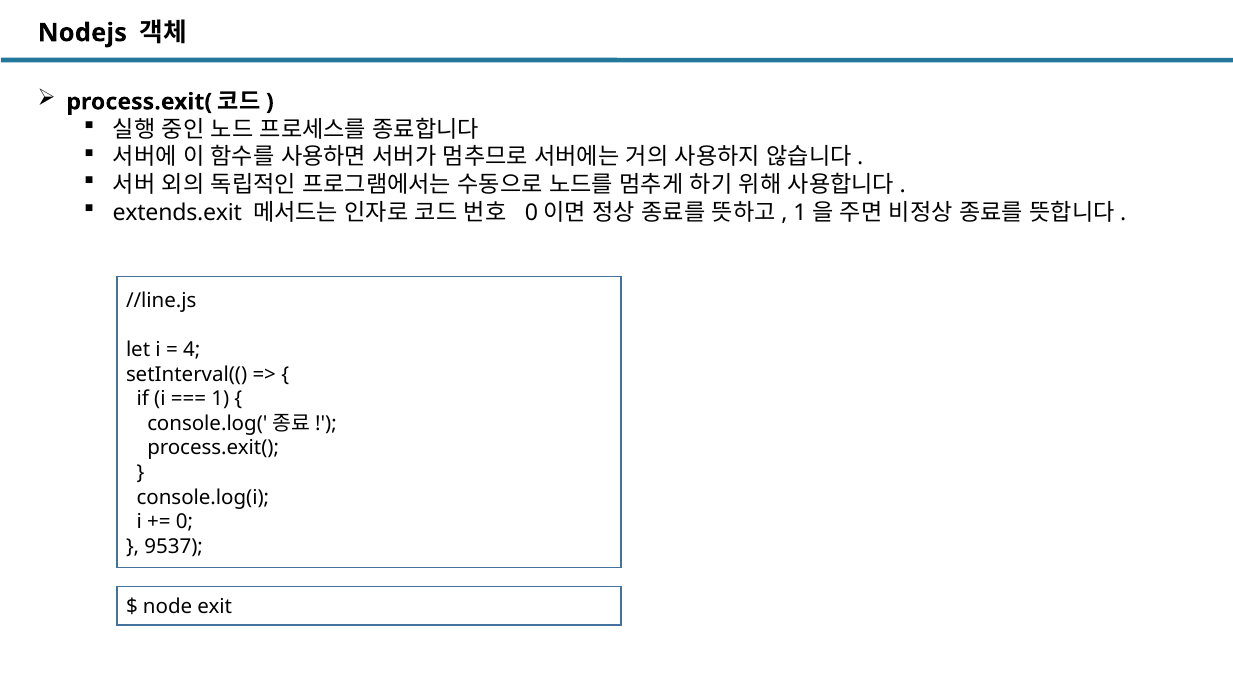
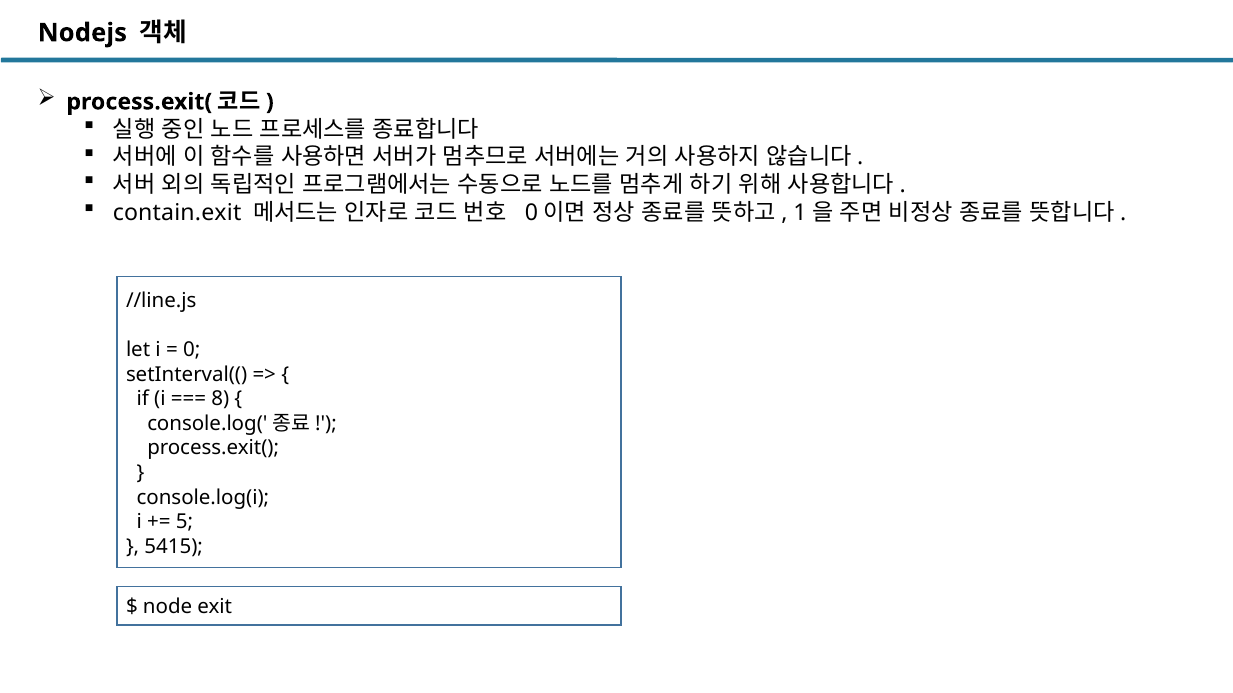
extends.exit: extends.exit -> contain.exit (177, 213)
4: 4 -> 0 (192, 350)
1: 1 -> 8 (220, 399)
0: 0 -> 5 (185, 523)
9537: 9537 -> 5415 (174, 547)
